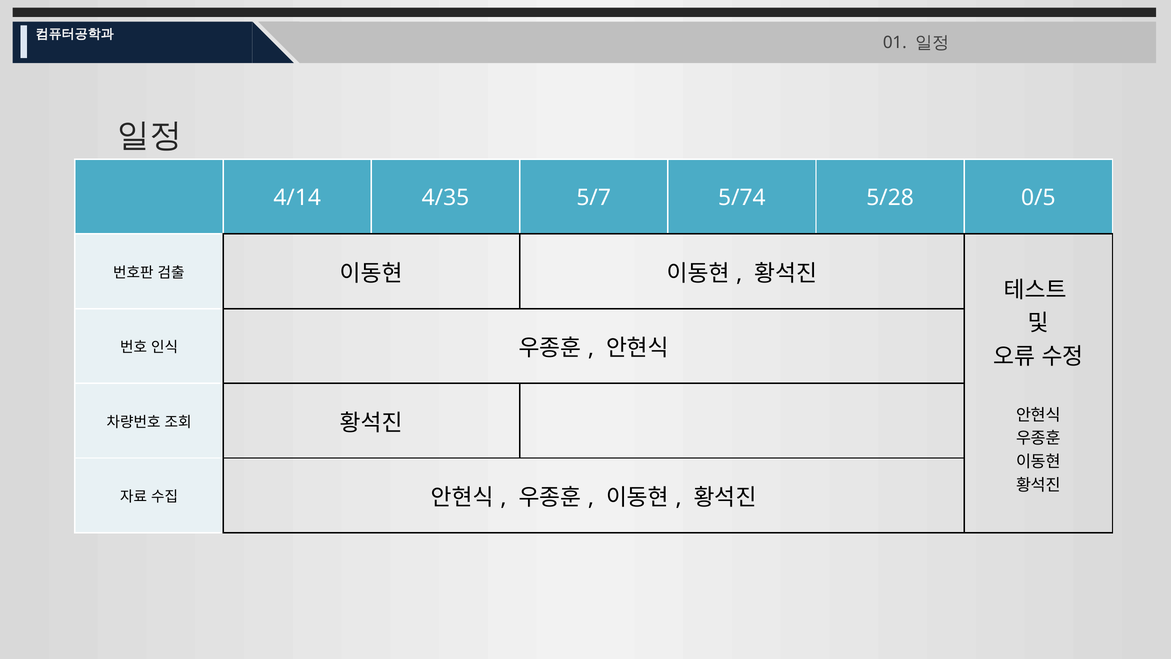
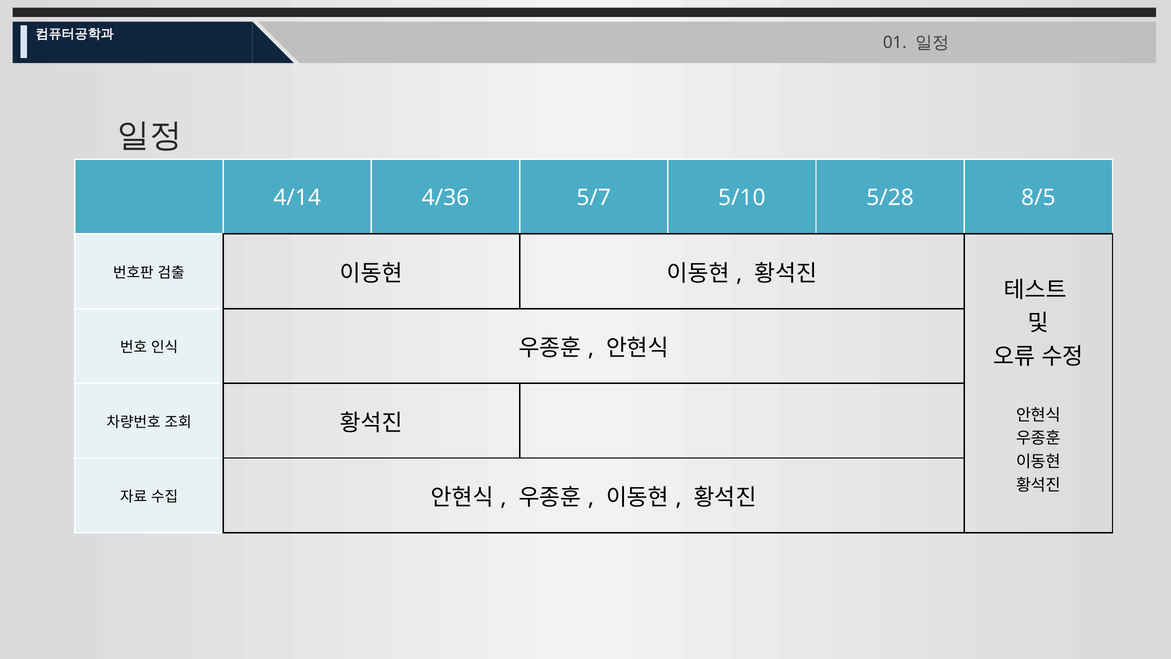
4/35: 4/35 -> 4/36 (445, 198)
5/74: 5/74 -> 5/10 (742, 198)
0/5: 0/5 -> 8/5 (1038, 198)
